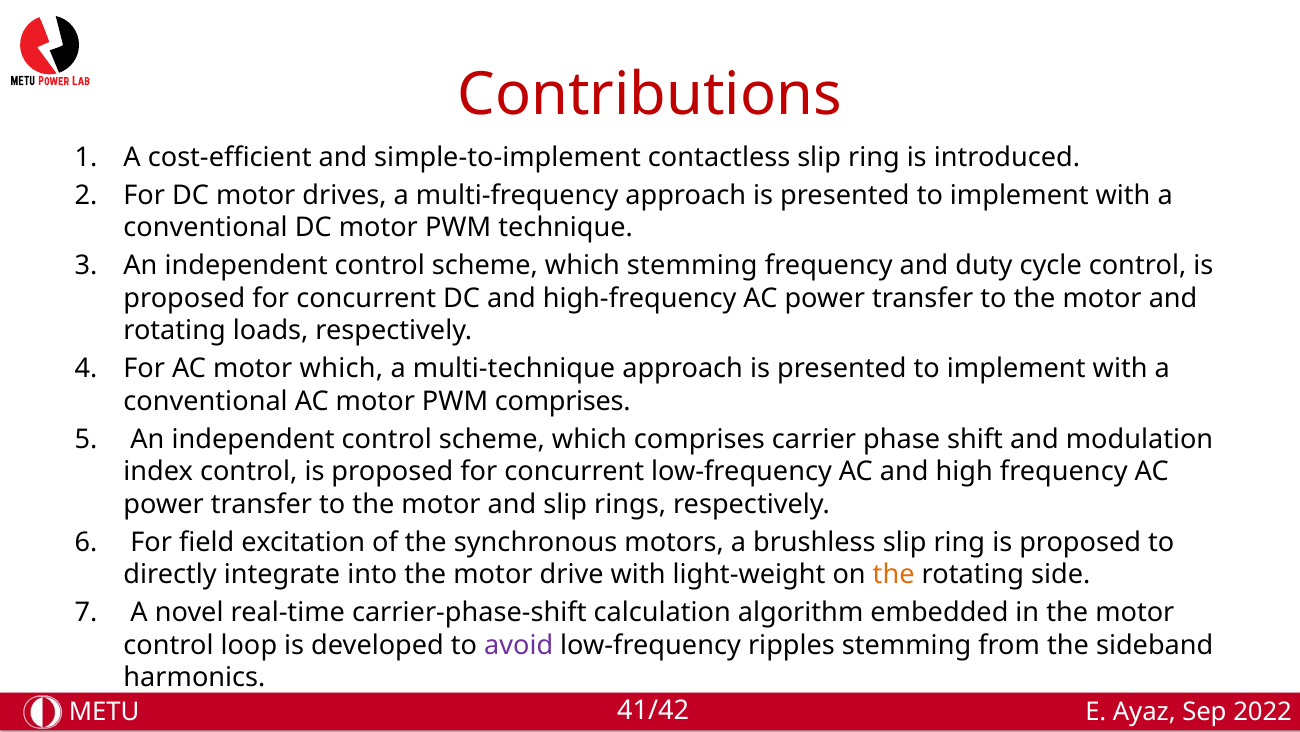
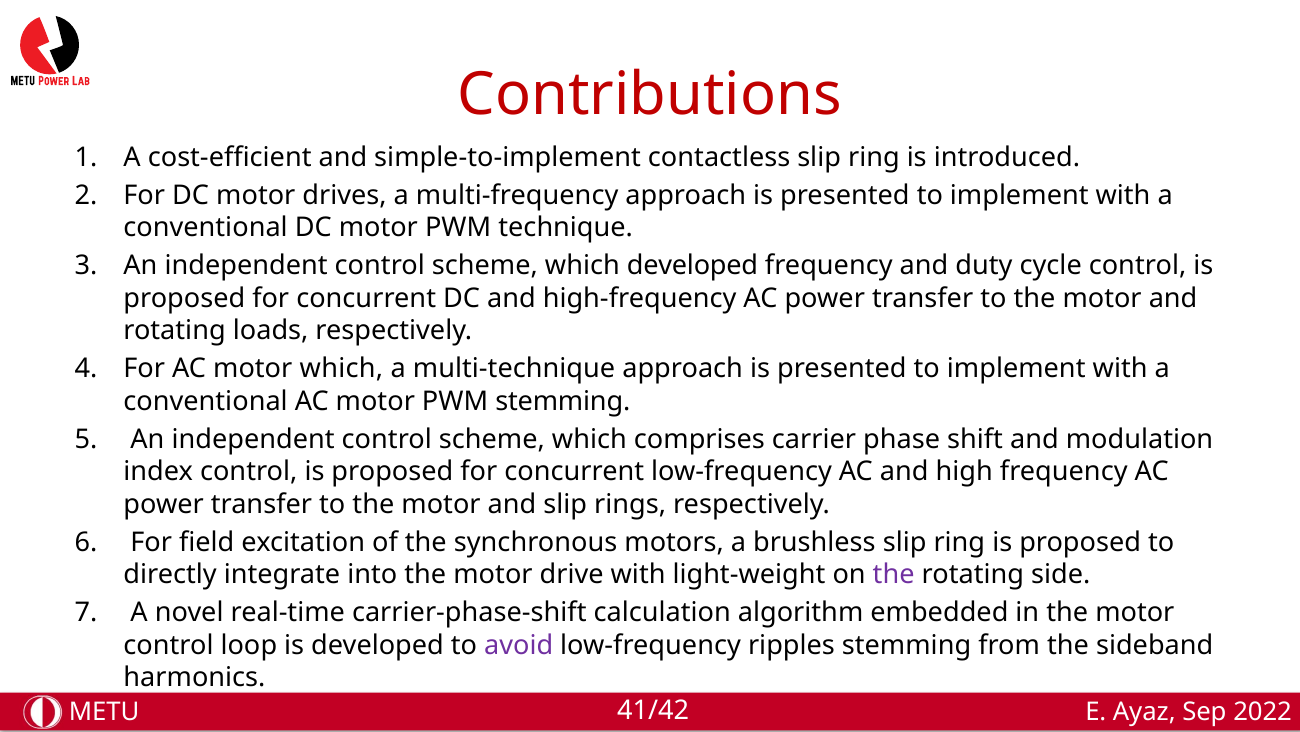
which stemming: stemming -> developed (692, 265)
PWM comprises: comprises -> stemming (563, 401)
the colour: orange -> purple (894, 574)
